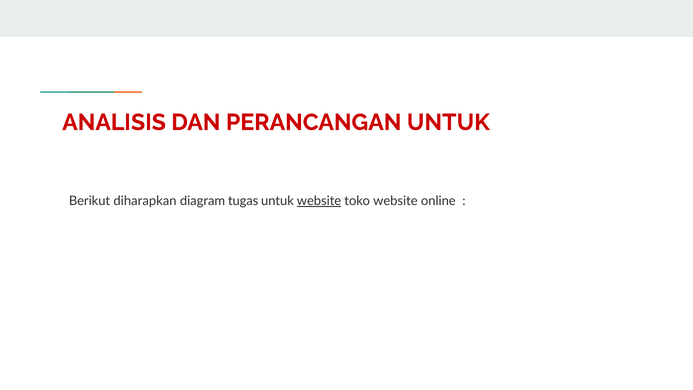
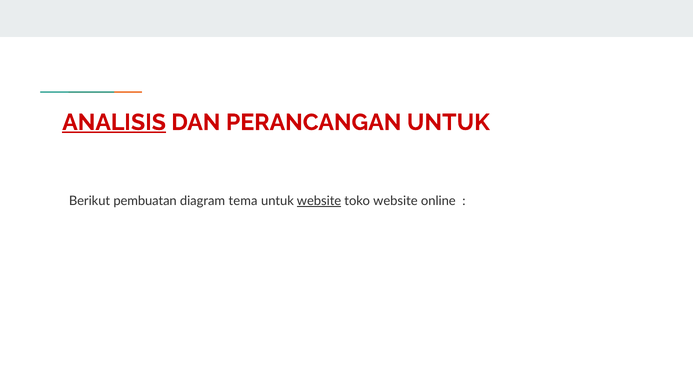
ANALISIS underline: none -> present (114, 122)
diharapkan: diharapkan -> pembuatan (145, 201)
tugas: tugas -> tema (243, 201)
